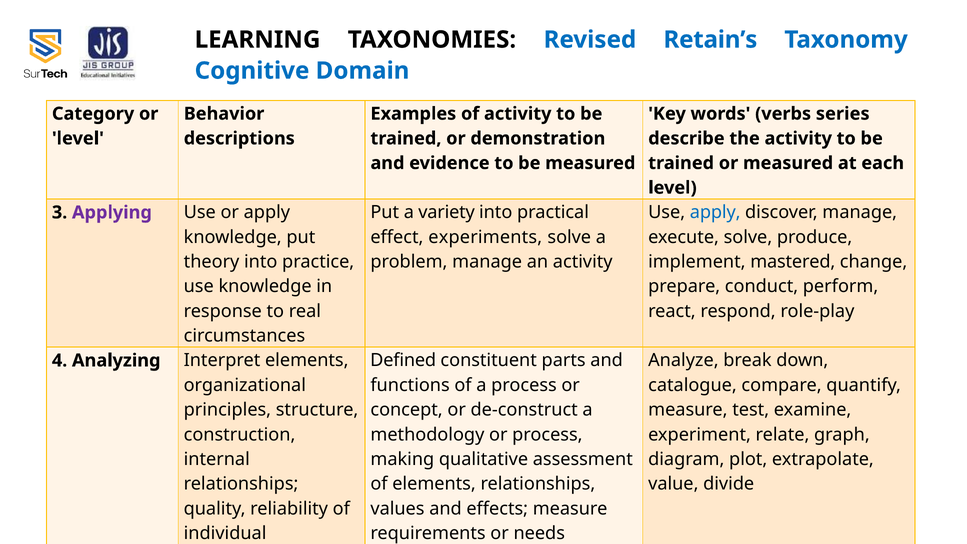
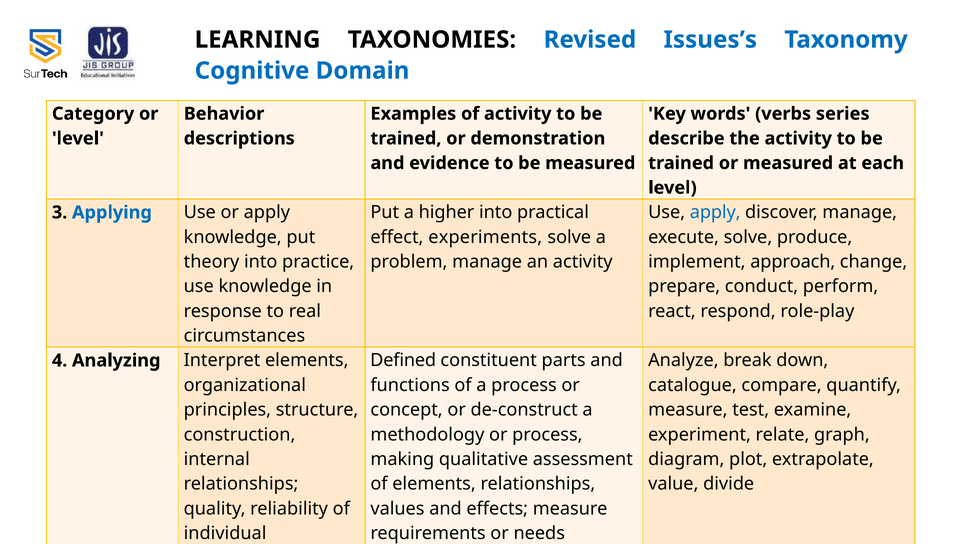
Retain’s: Retain’s -> Issues’s (710, 40)
variety: variety -> higher (446, 212)
Applying colour: purple -> blue (112, 212)
mastered: mastered -> approach (793, 262)
